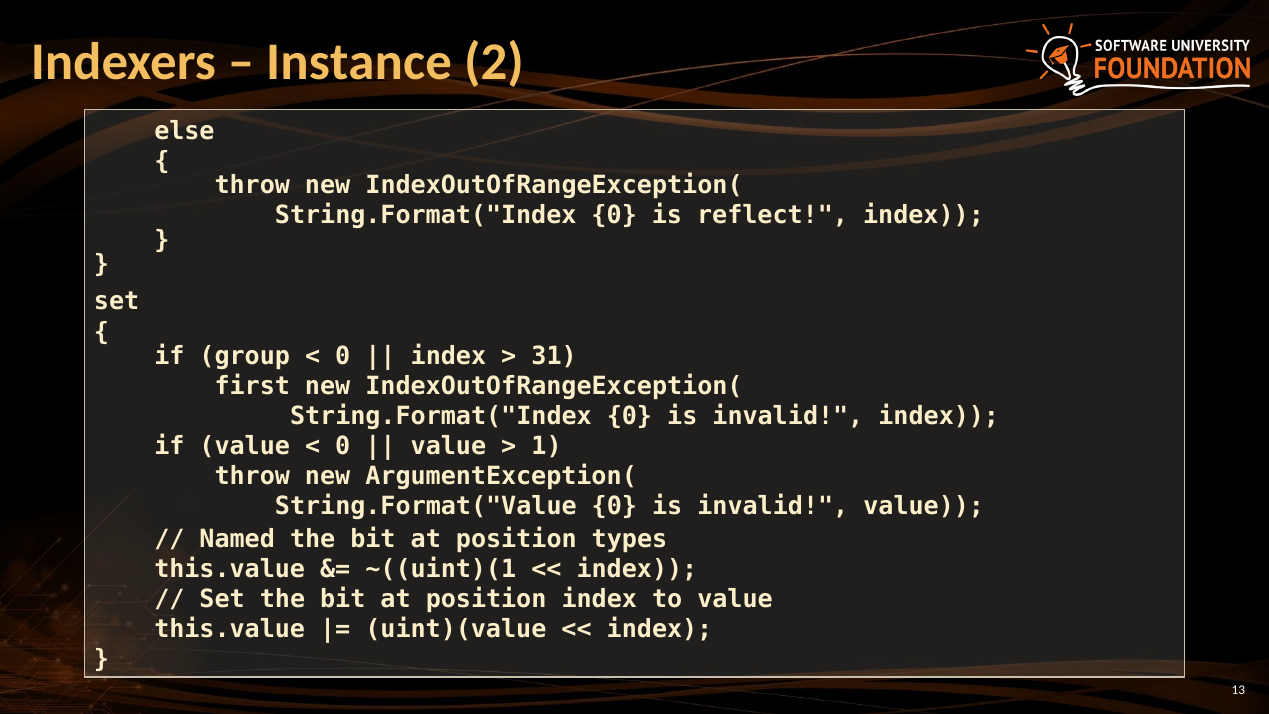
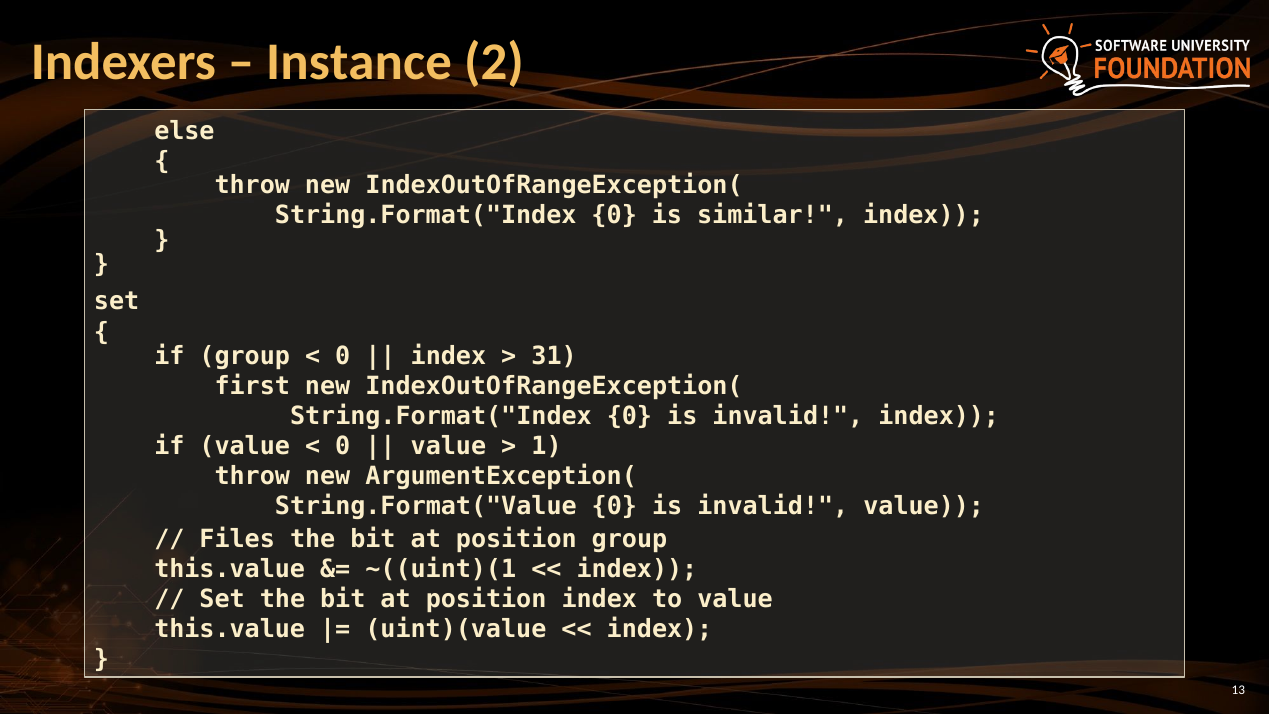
reflect: reflect -> similar (773, 215)
Named: Named -> Files (237, 539)
position types: types -> group (629, 539)
